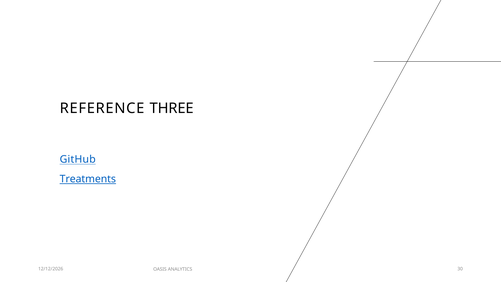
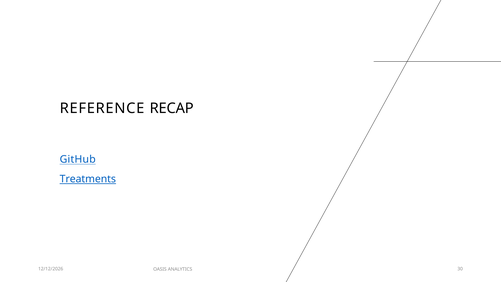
THREE: THREE -> RECAP (172, 108)
